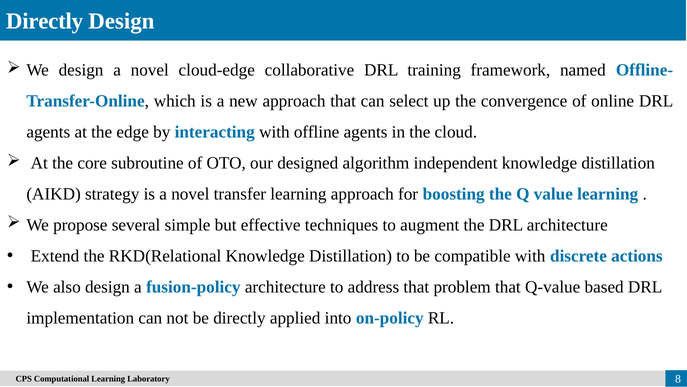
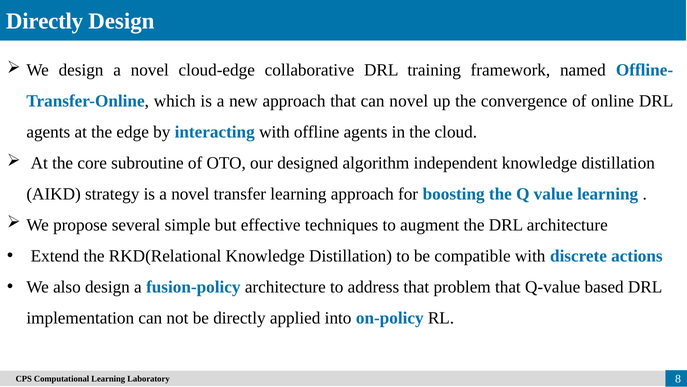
can select: select -> novel (409, 101)
